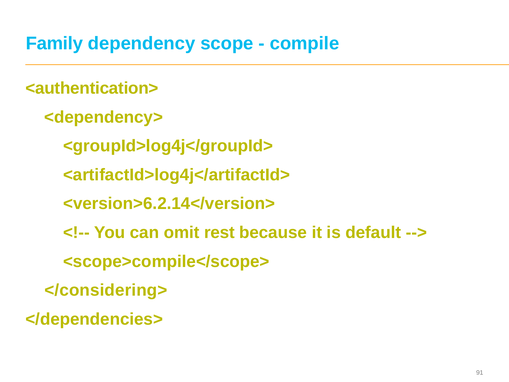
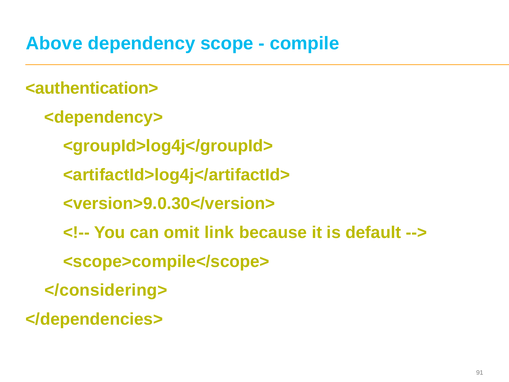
Family: Family -> Above (54, 43)
<version>6.2.14</version>: <version>6.2.14</version> -> <version>9.0.30</version> (169, 204)
rest: rest -> link (219, 232)
